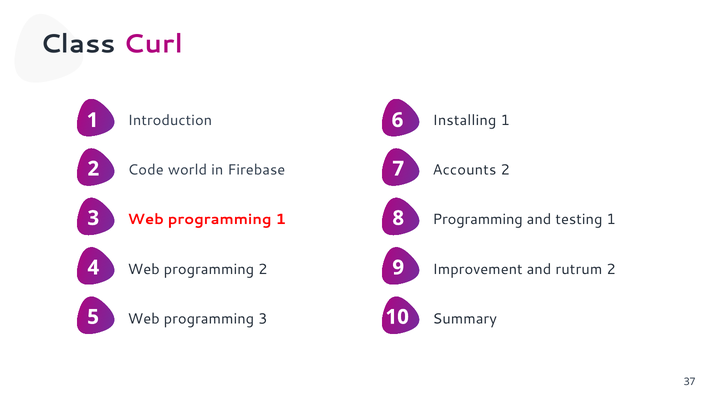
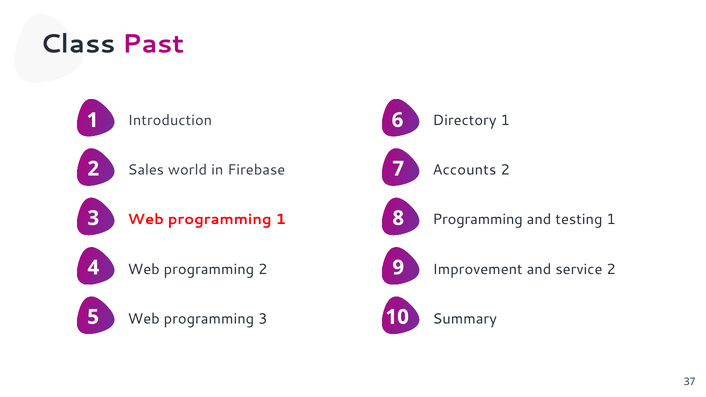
Curl: Curl -> Past (153, 44)
Installing: Installing -> Directory (465, 121)
Code: Code -> Sales (146, 170)
rutrum: rutrum -> service (579, 269)
